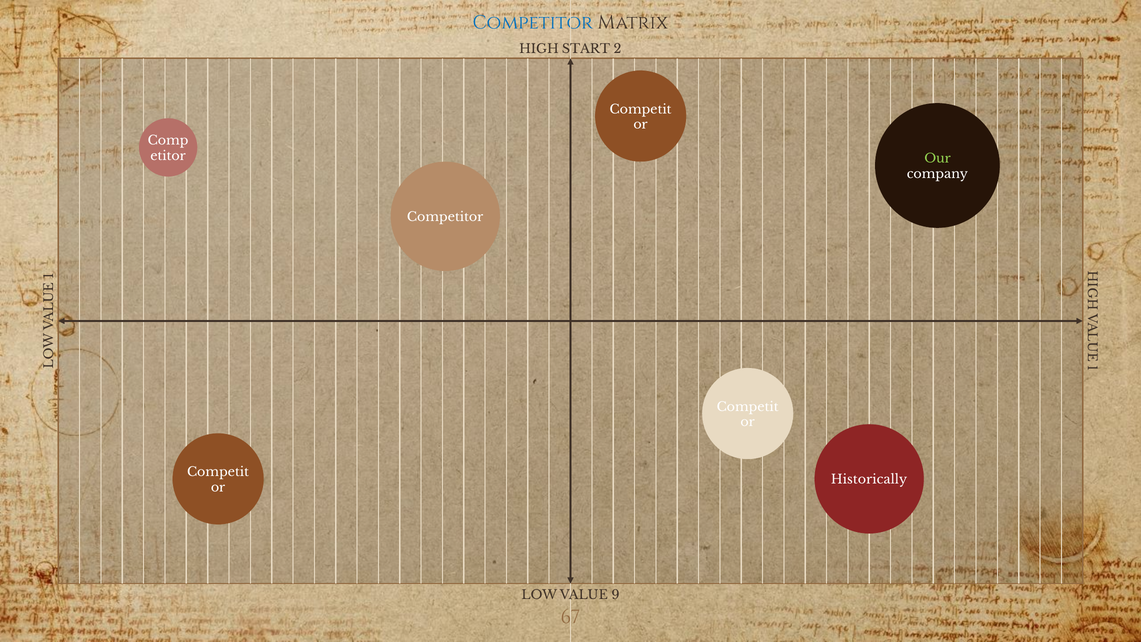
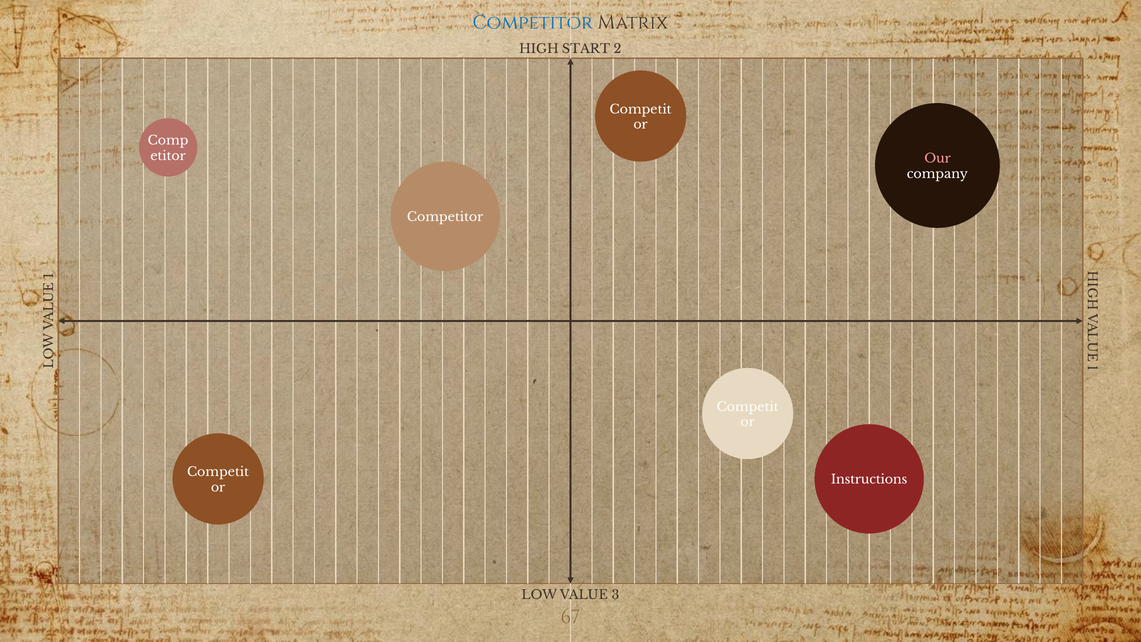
Our colour: light green -> pink (938, 159)
Historically: Historically -> Instructions (869, 480)
9: 9 -> 3 (615, 595)
